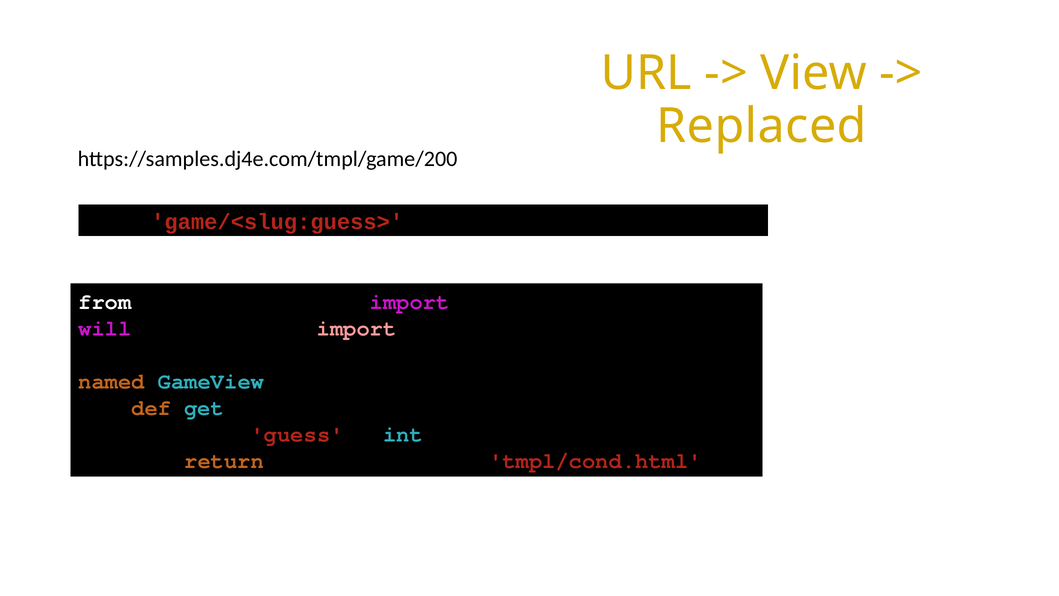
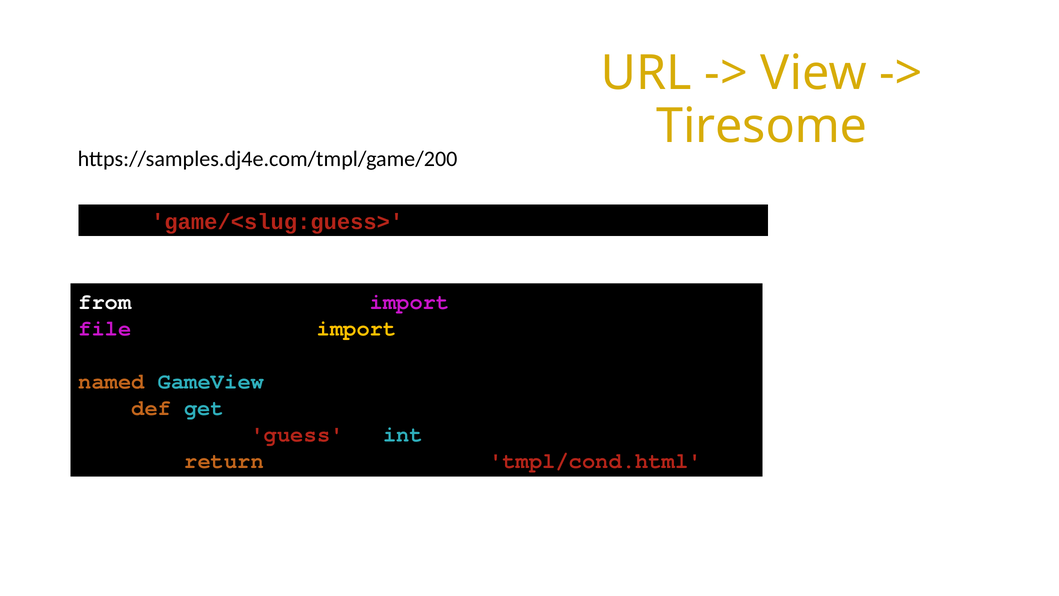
Replaced: Replaced -> Tiresome (762, 126)
will: will -> file (105, 328)
import colour: pink -> yellow (357, 328)
